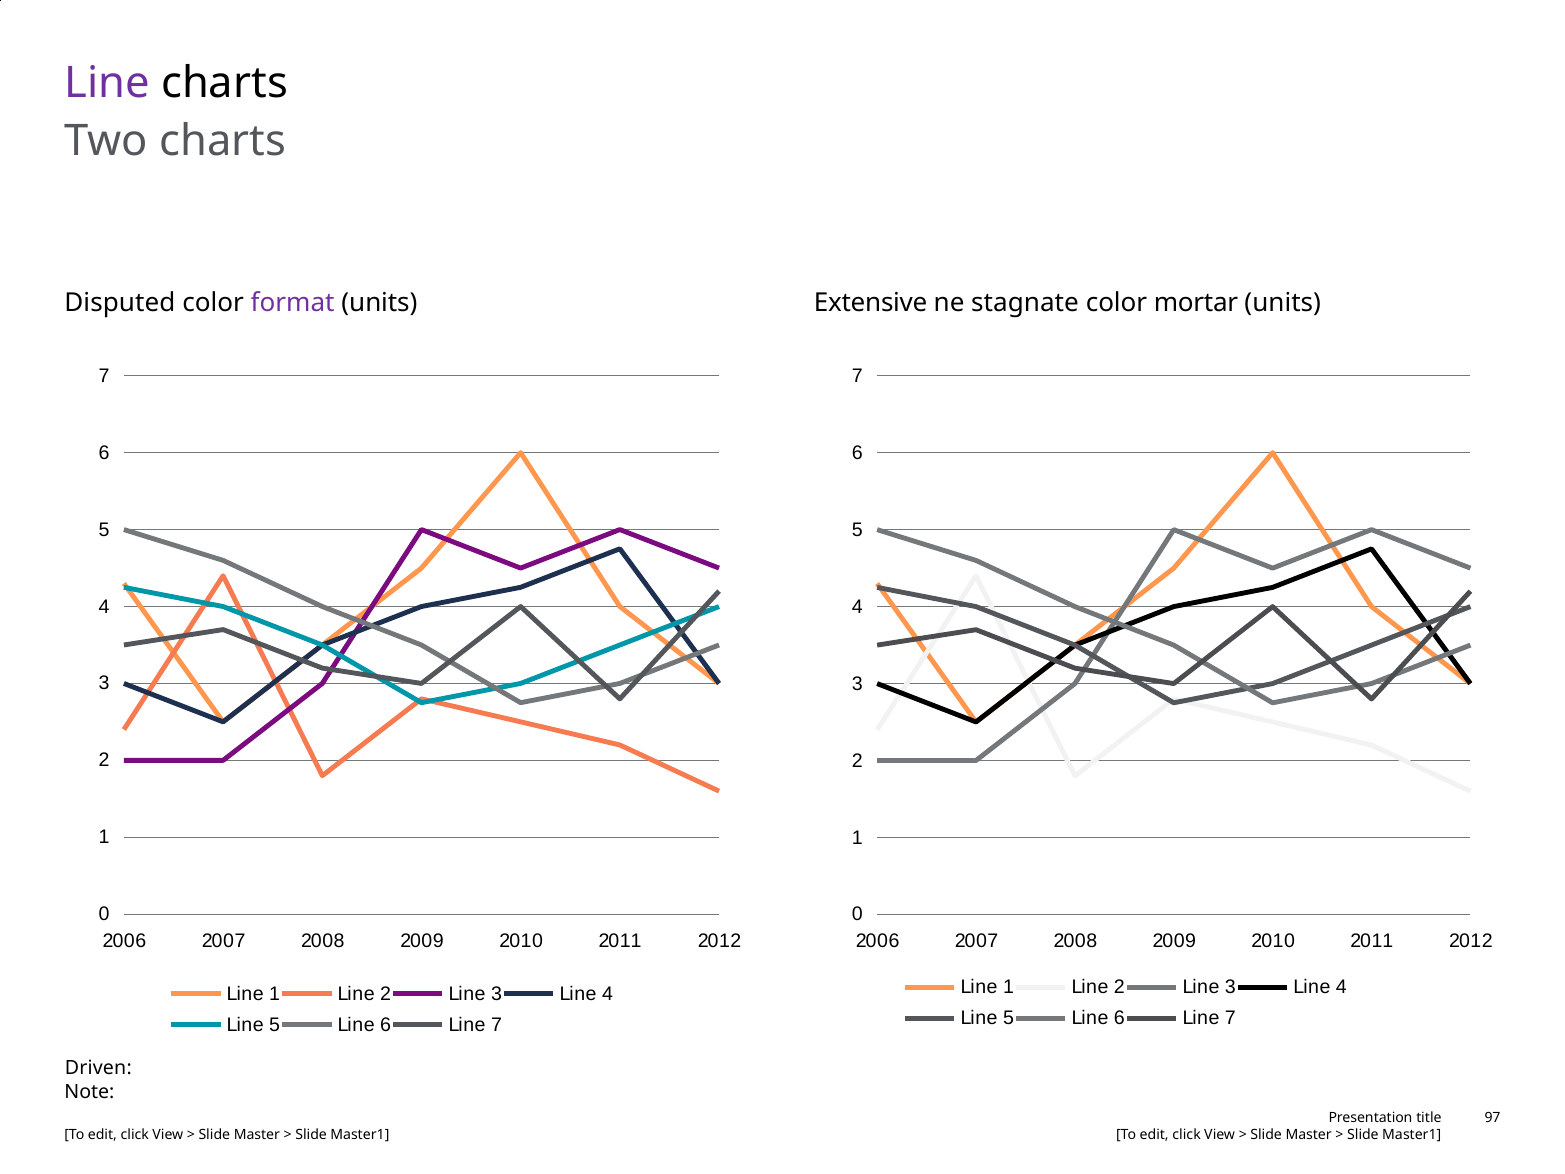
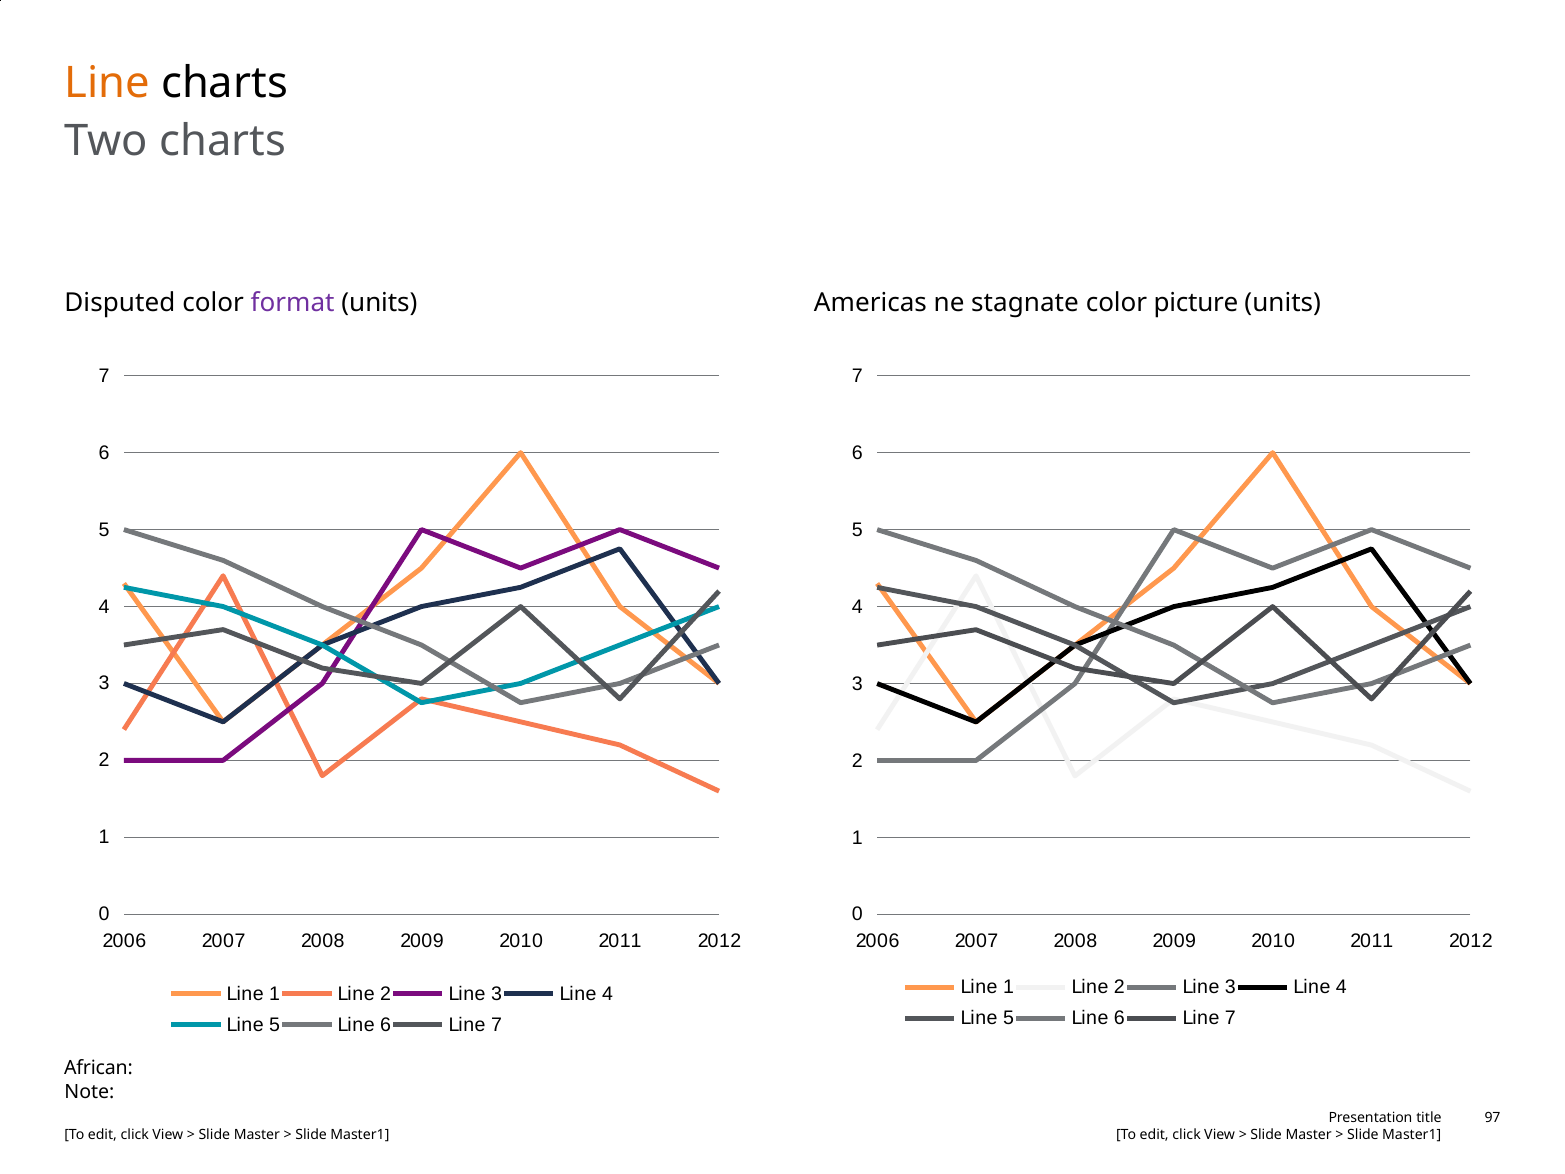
Line colour: purple -> orange (107, 83)
Extensive: Extensive -> Americas (870, 302)
mortar: mortar -> picture (1196, 302)
Driven: Driven -> African (98, 1068)
